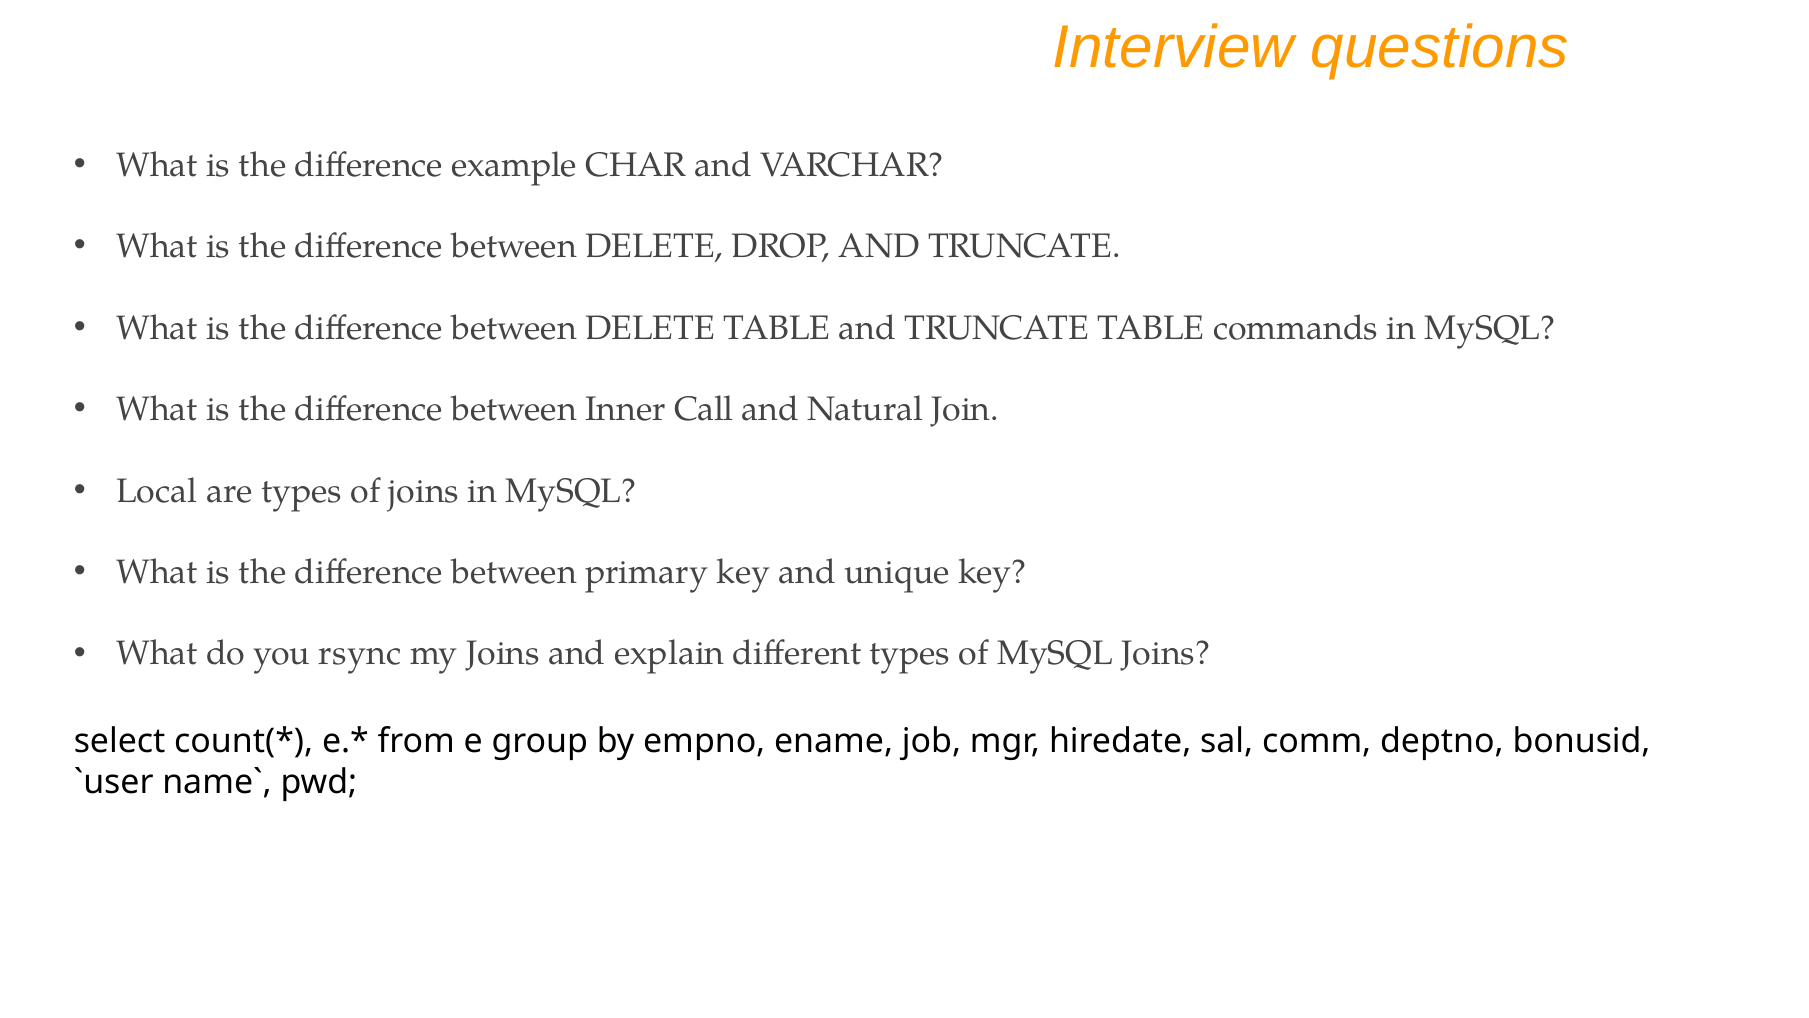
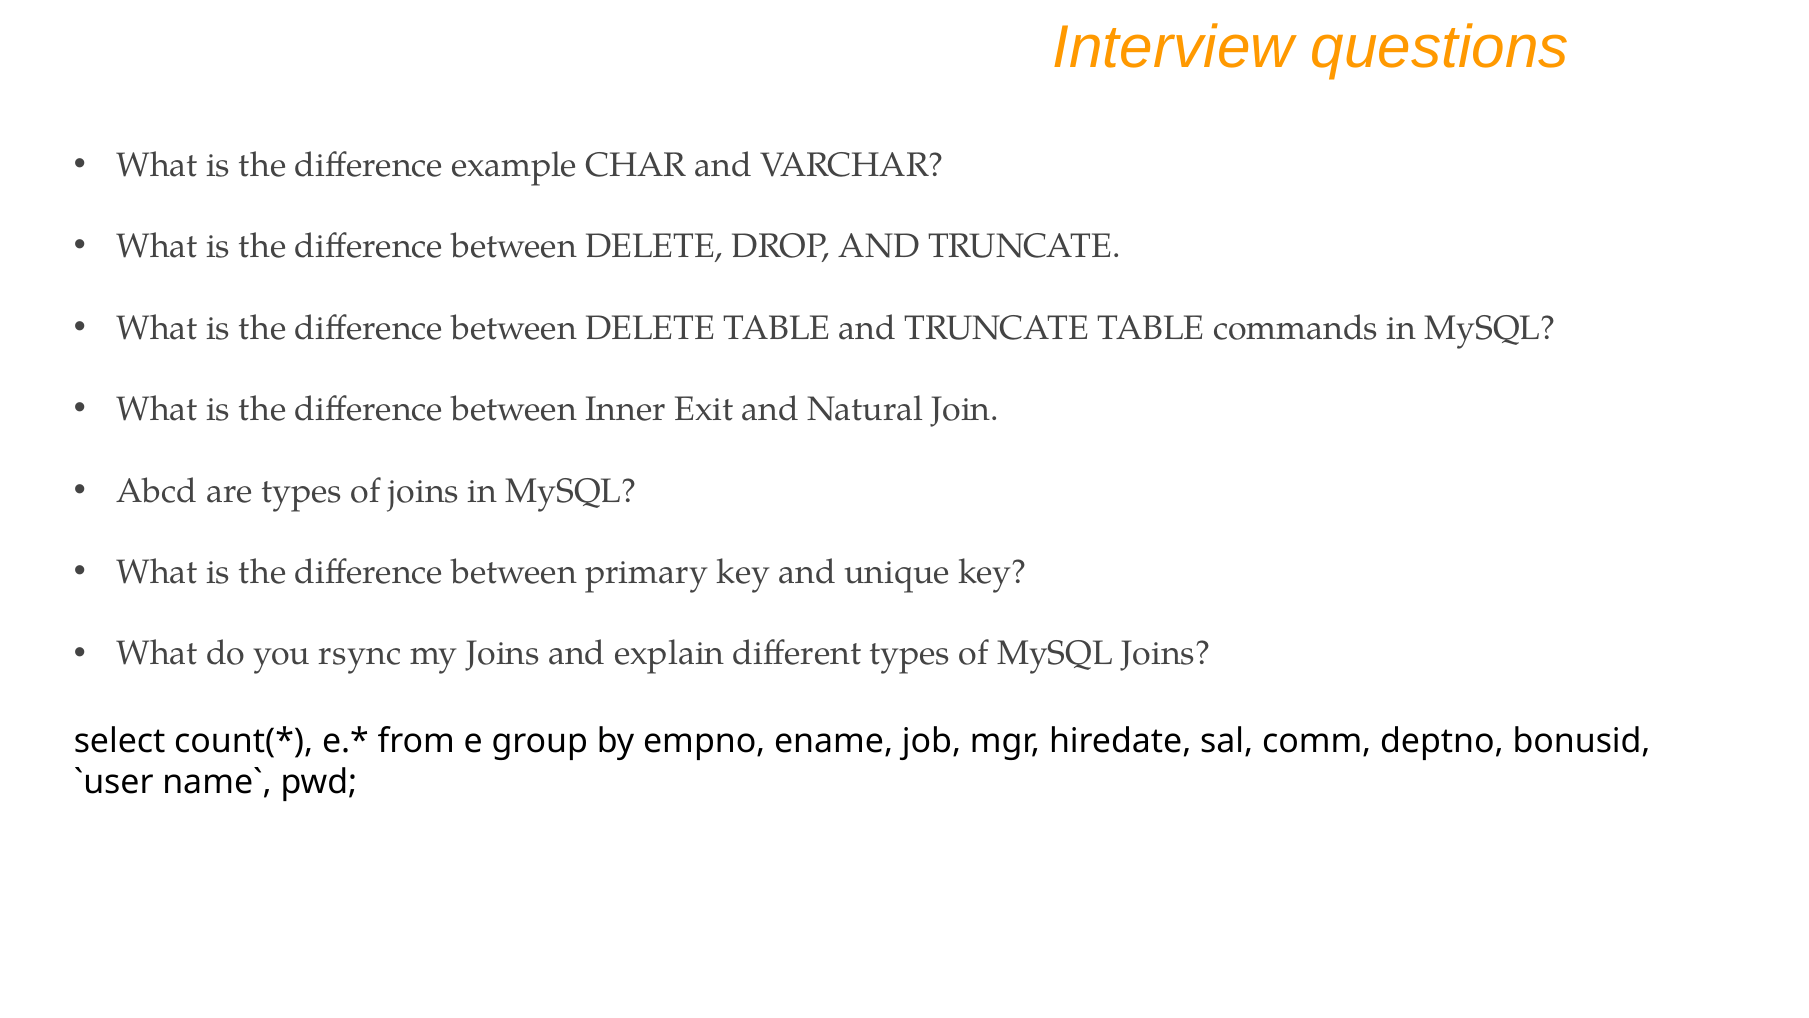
Call: Call -> Exit (704, 409)
Local: Local -> Abcd (157, 491)
